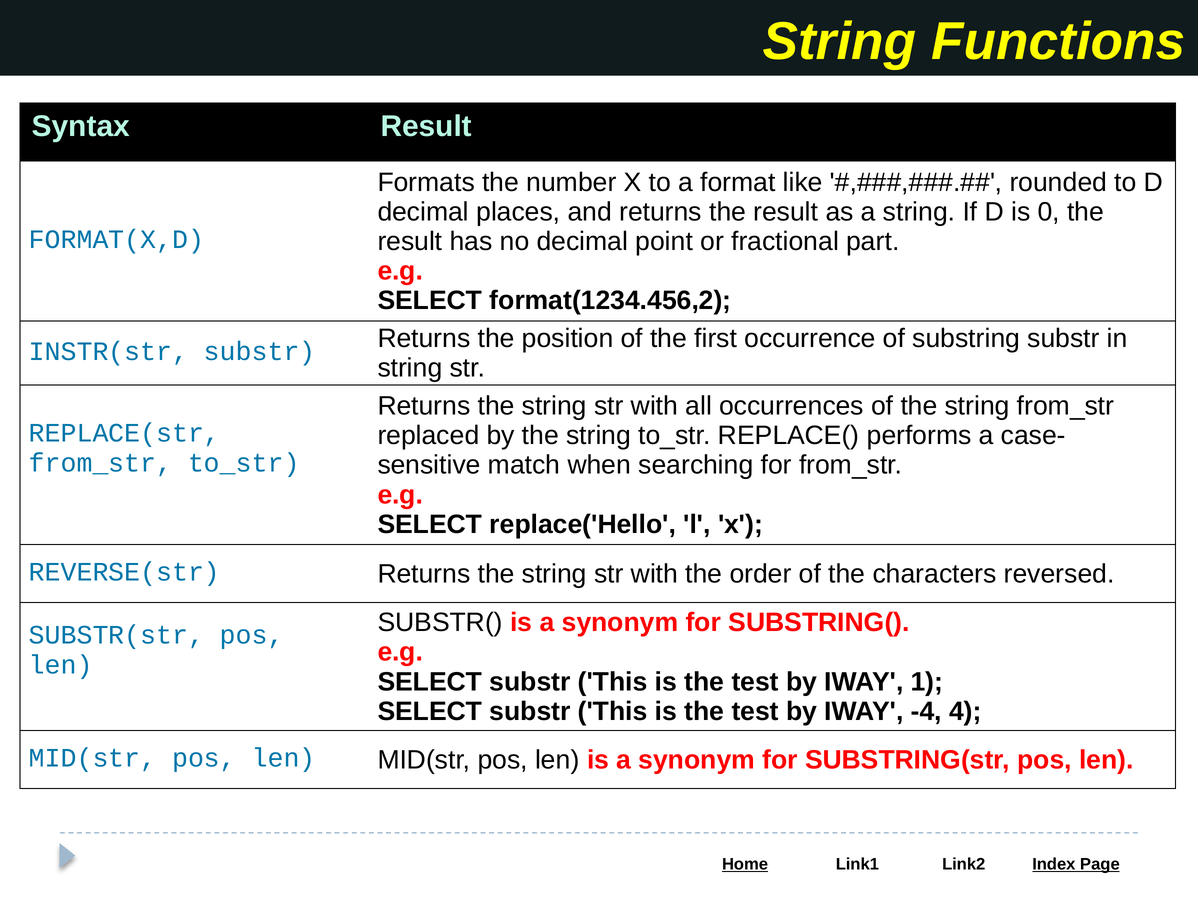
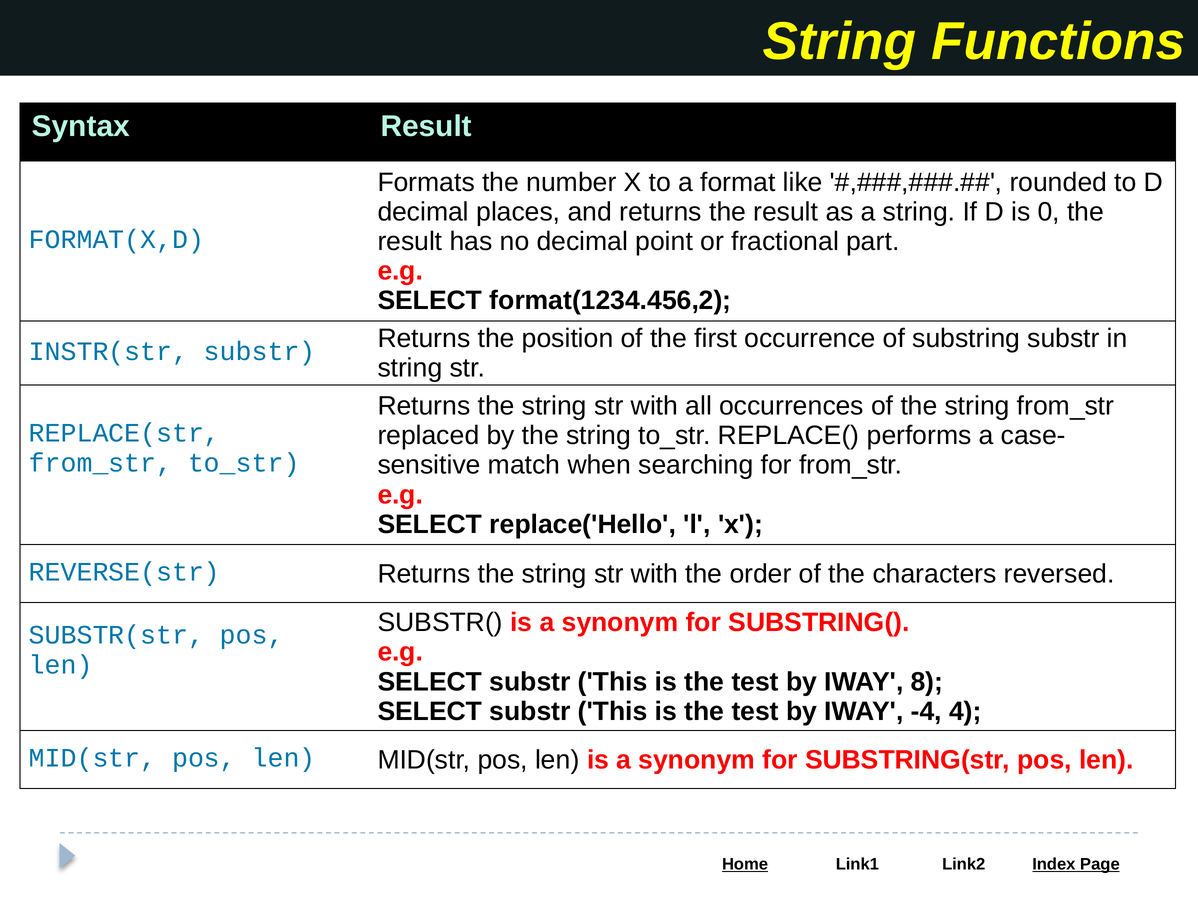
1: 1 -> 8 (927, 681)
